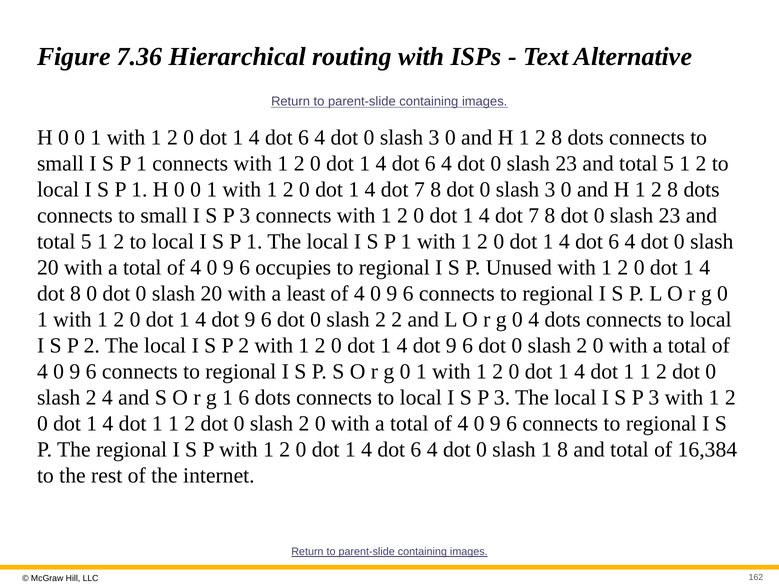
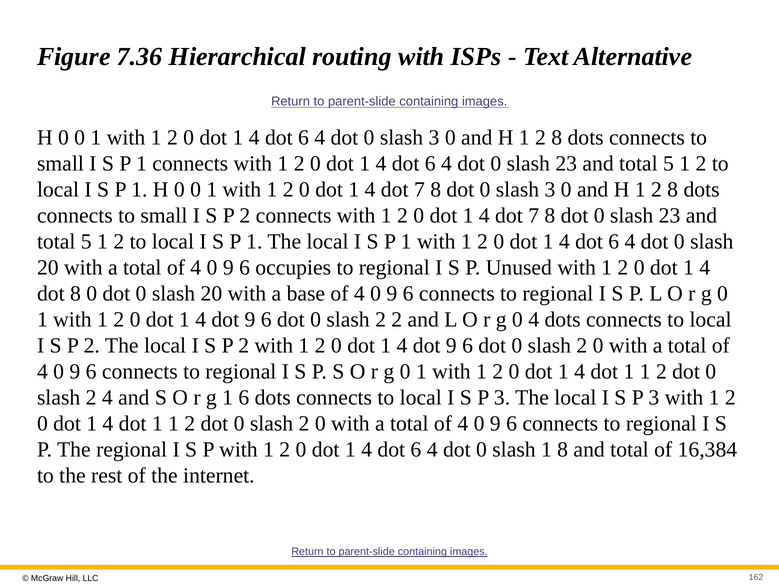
3: 3 -> 2 (245, 215)
least: least -> base (306, 293)
